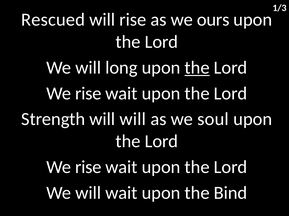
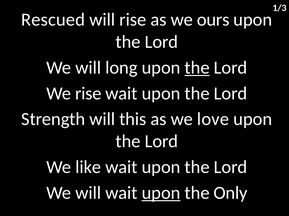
will will: will -> this (133, 120)
soul: soul -> love (213, 120)
rise: rise -> like (88, 168)
upon underline: none -> present (161, 193)
Bind: Bind -> Only (231, 193)
